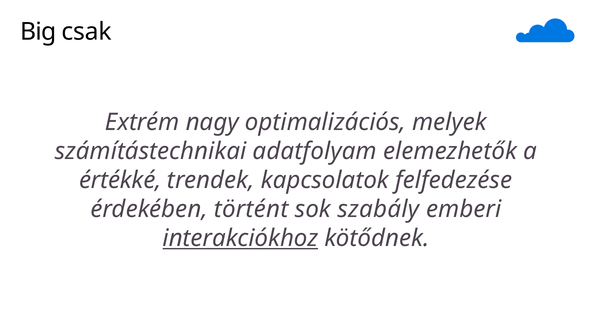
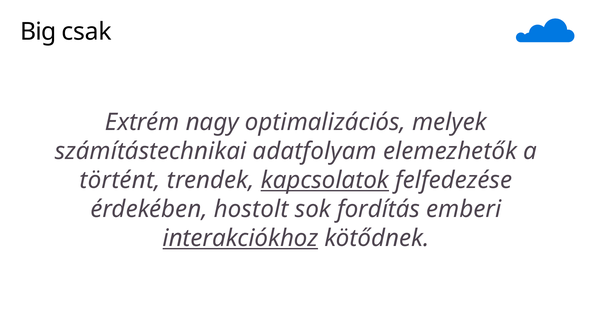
értékké: értékké -> történt (120, 180)
kapcsolatok underline: none -> present (325, 180)
történt: történt -> hostolt (251, 209)
szabály: szabály -> fordítás (379, 209)
